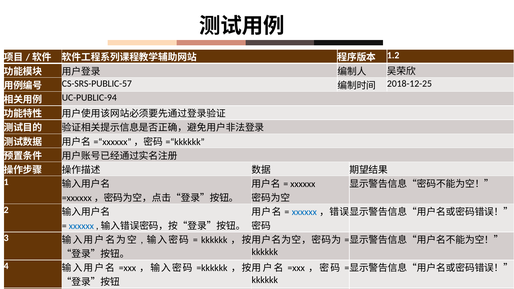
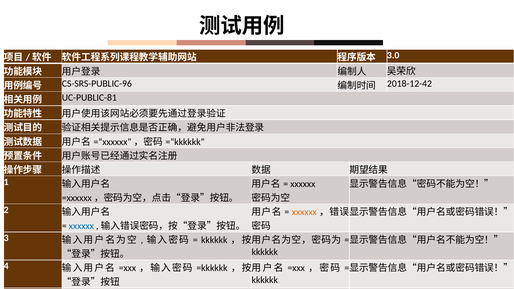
1.2: 1.2 -> 3.0 (393, 55)
CS-SRS-PUBLIC-57: CS-SRS-PUBLIC-57 -> CS-SRS-PUBLIC-96 (97, 84)
2018-12-25: 2018-12-25 -> 2018-12-42 (409, 84)
UC-PUBLIC-94: UC-PUBLIC-94 -> UC-PUBLIC-81 (89, 98)
xxxxxx colour: blue -> orange (304, 212)
